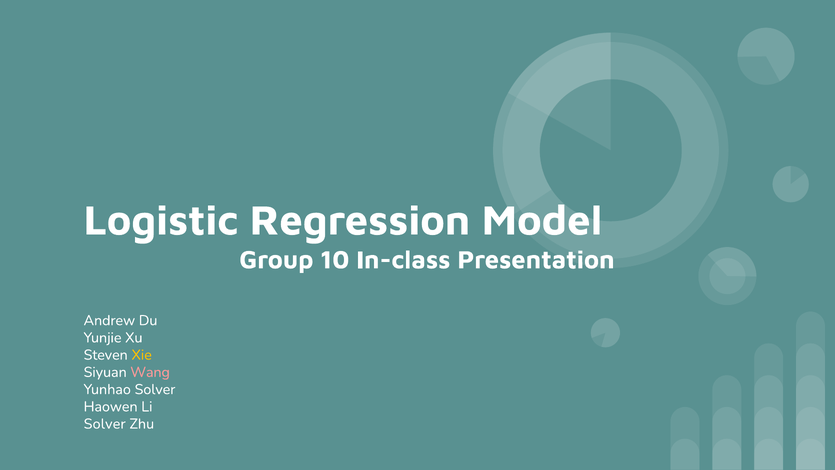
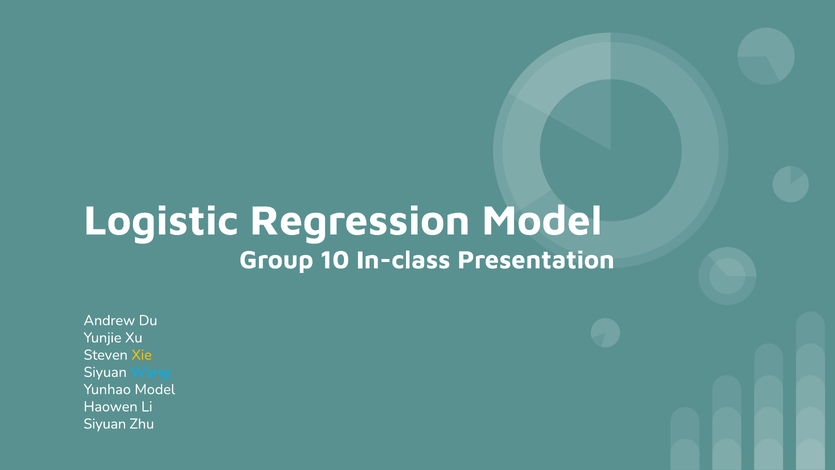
Wang colour: pink -> light blue (150, 372)
Yunhao Solver: Solver -> Model (155, 389)
Solver: Solver -> Siyuan (105, 424)
